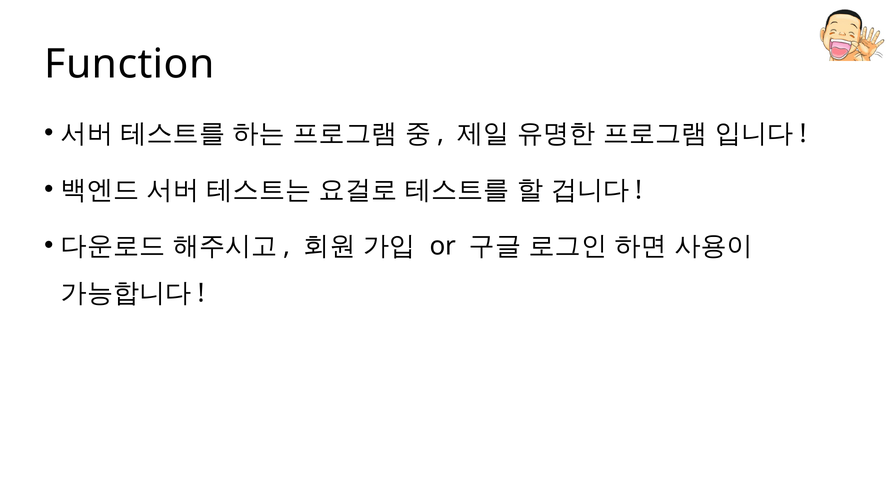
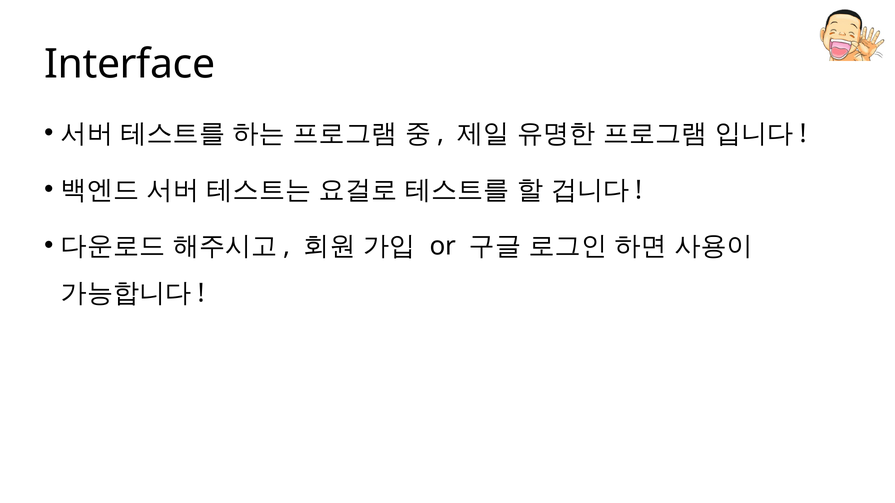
Function: Function -> Interface (130, 64)
